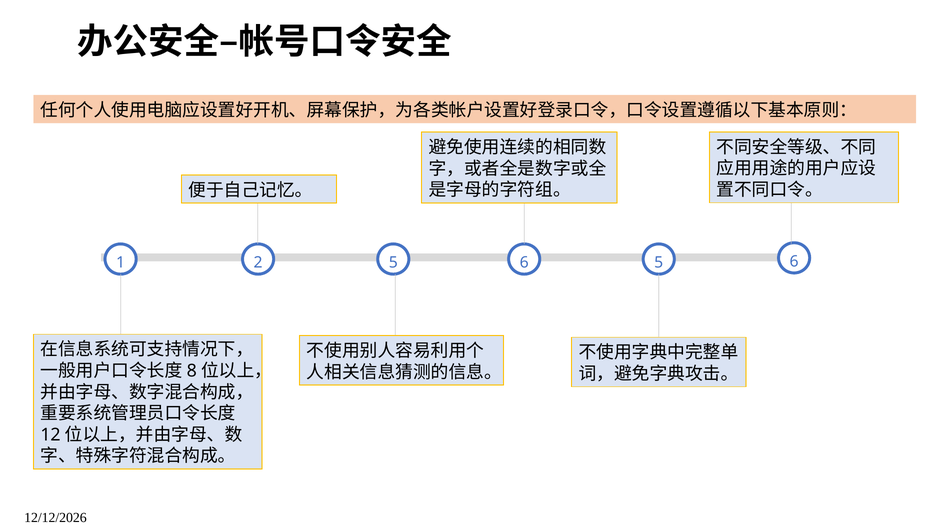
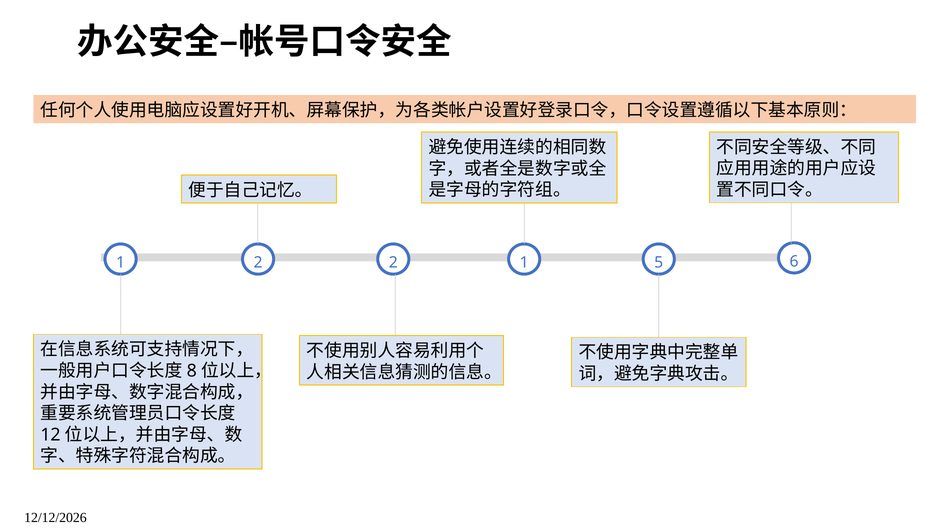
1 5: 5 -> 2 (393, 263)
2 6: 6 -> 1 (524, 263)
